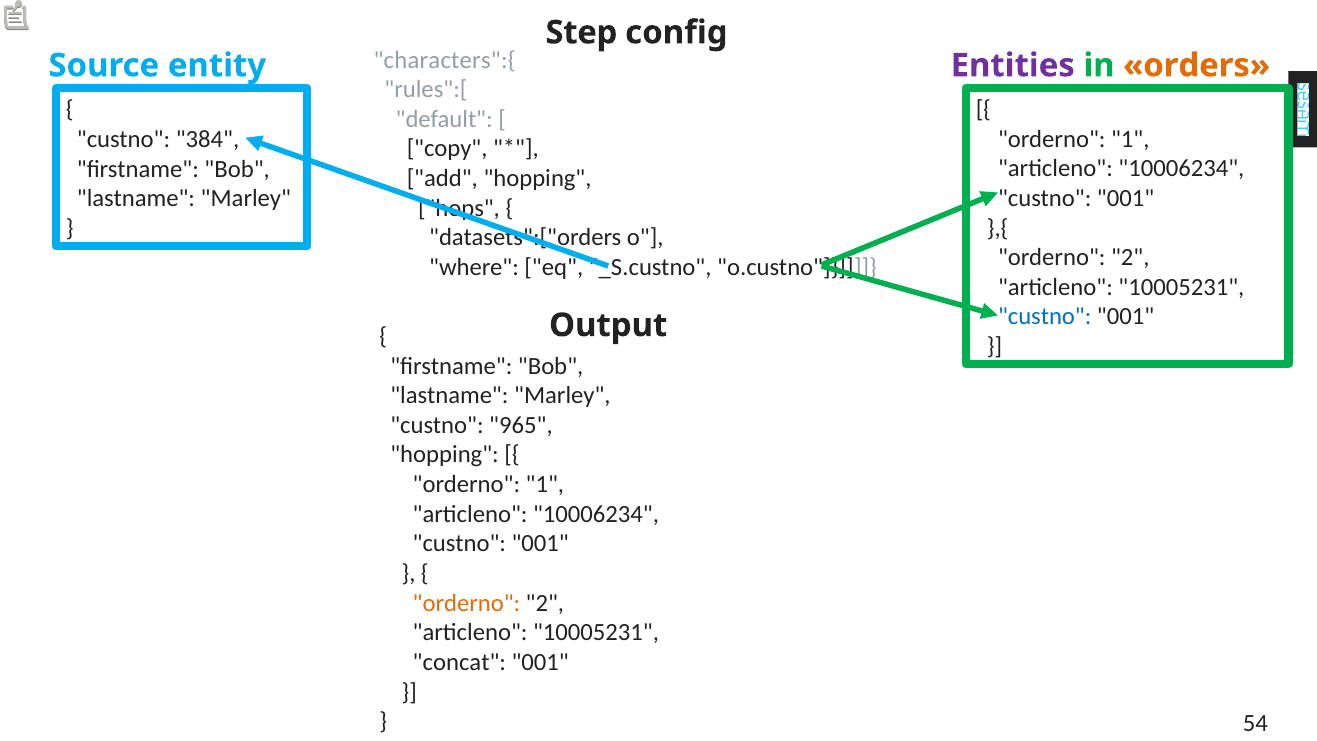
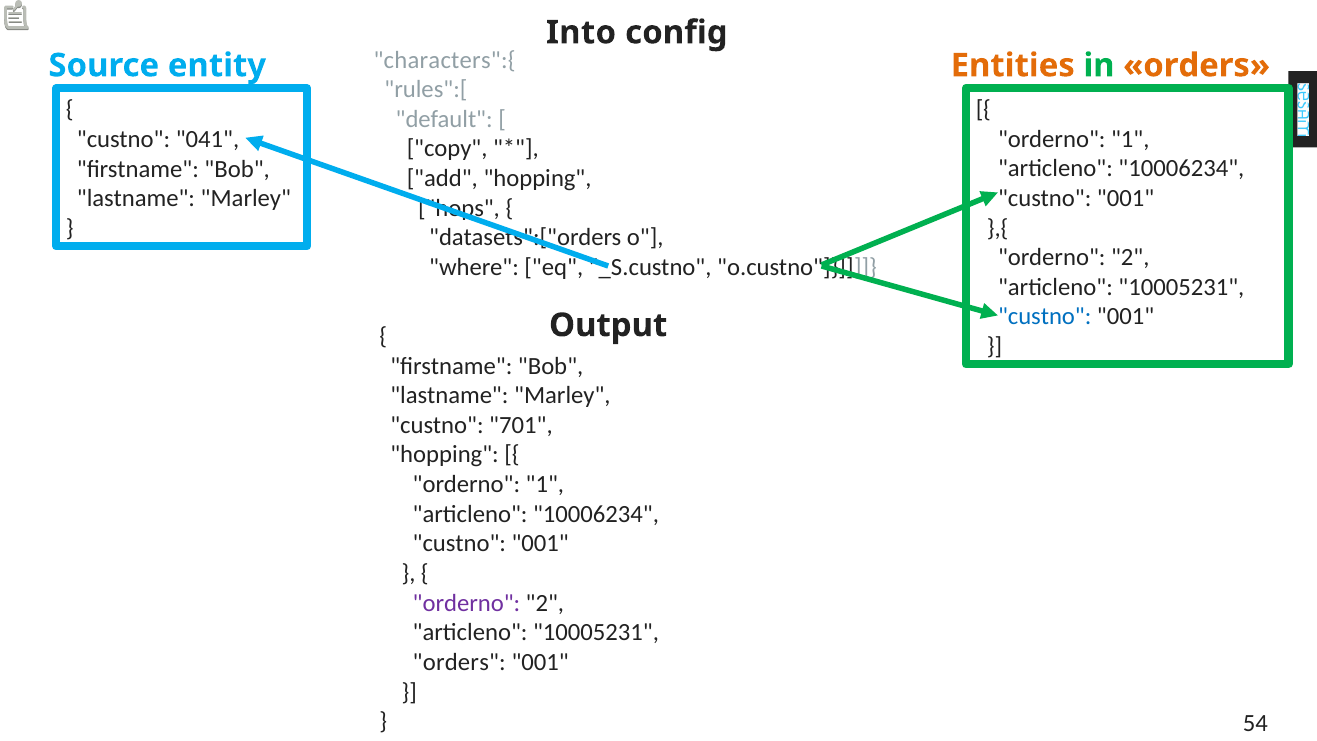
Step: Step -> Into (581, 33)
Entities colour: purple -> orange (1013, 65)
384: 384 -> 041 (208, 139)
965: 965 -> 701 (521, 425)
orderno colour: orange -> purple (466, 603)
concat: concat -> orders (459, 662)
